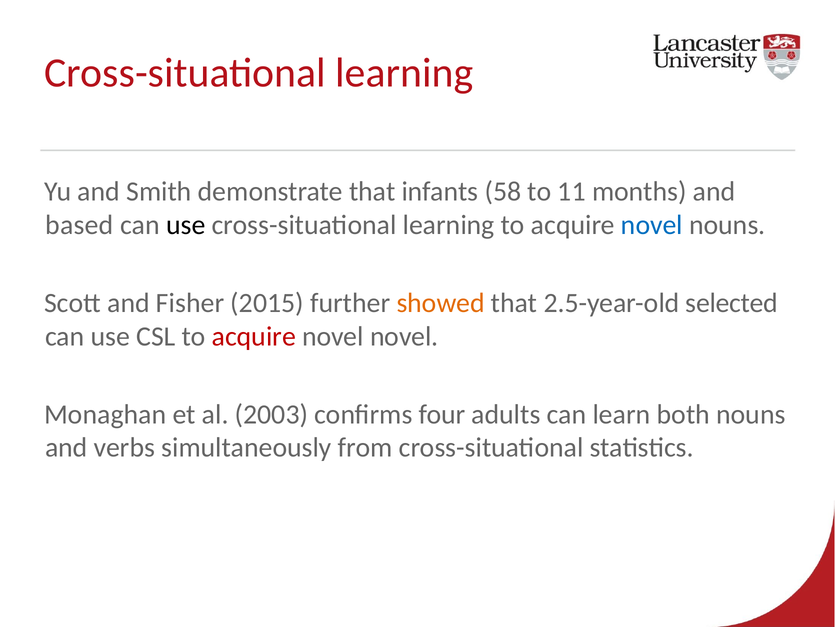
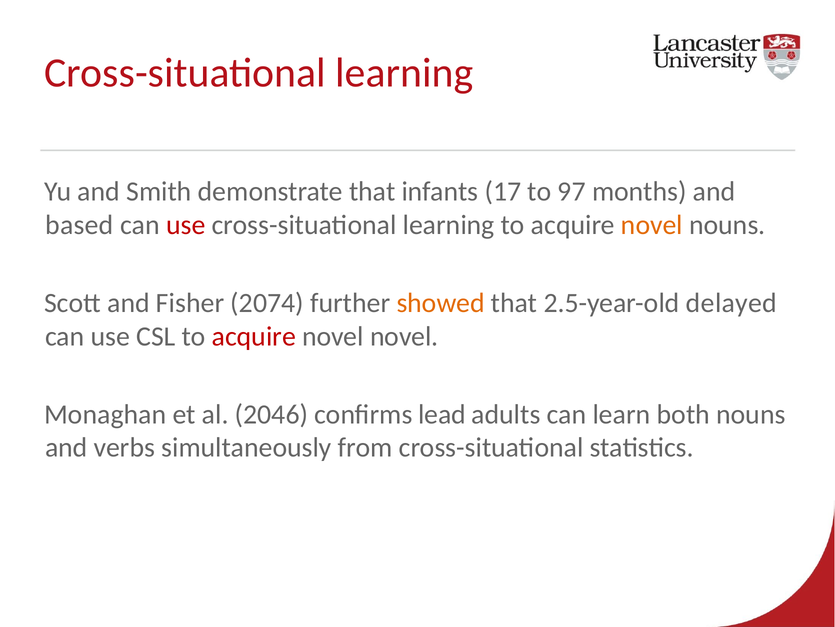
58: 58 -> 17 (503, 191)
11: 11 -> 97 (572, 191)
use colour: black -> red (186, 225)
novel colour: blue -> orange (652, 225)
2015: 2015 -> 2074 (267, 303)
selected: selected -> delayed (731, 303)
2003: 2003 -> 2046 (271, 414)
four: four -> lead (442, 414)
